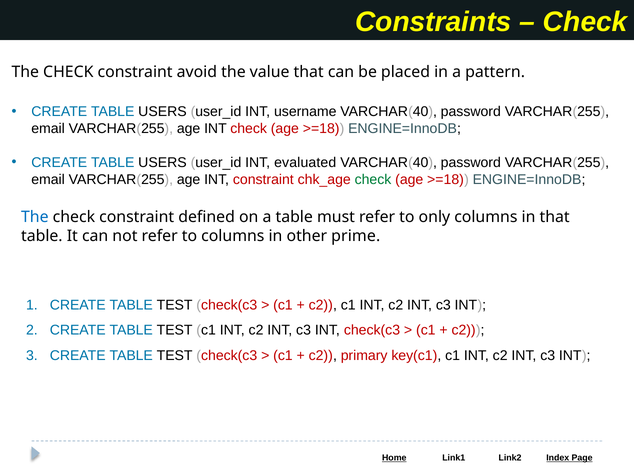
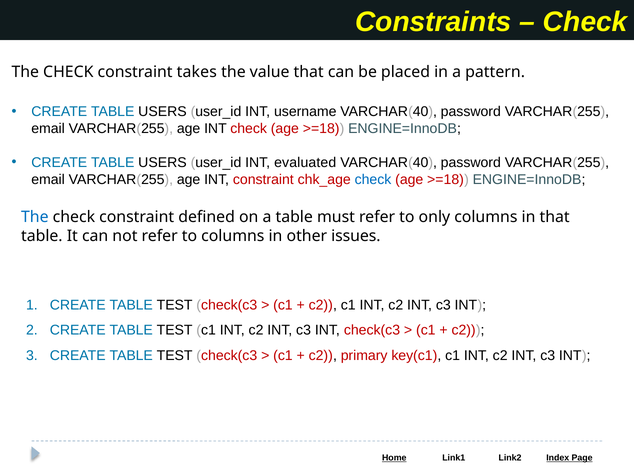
avoid: avoid -> takes (197, 72)
check colour: green -> blue (373, 179)
prime: prime -> issues (356, 236)
